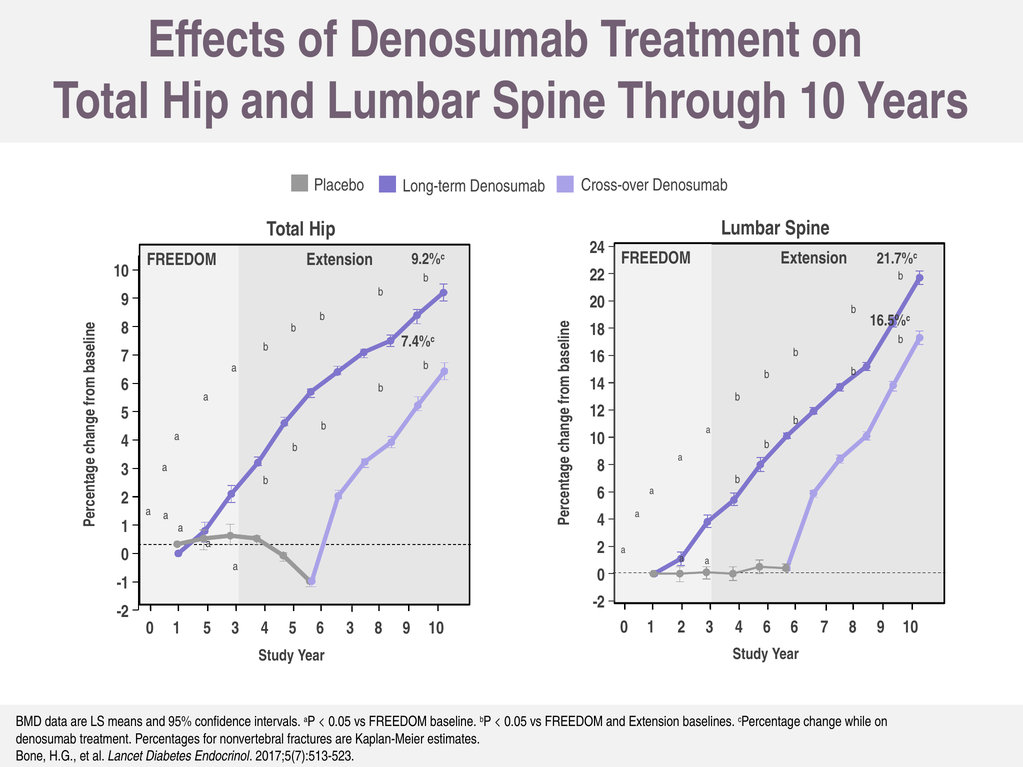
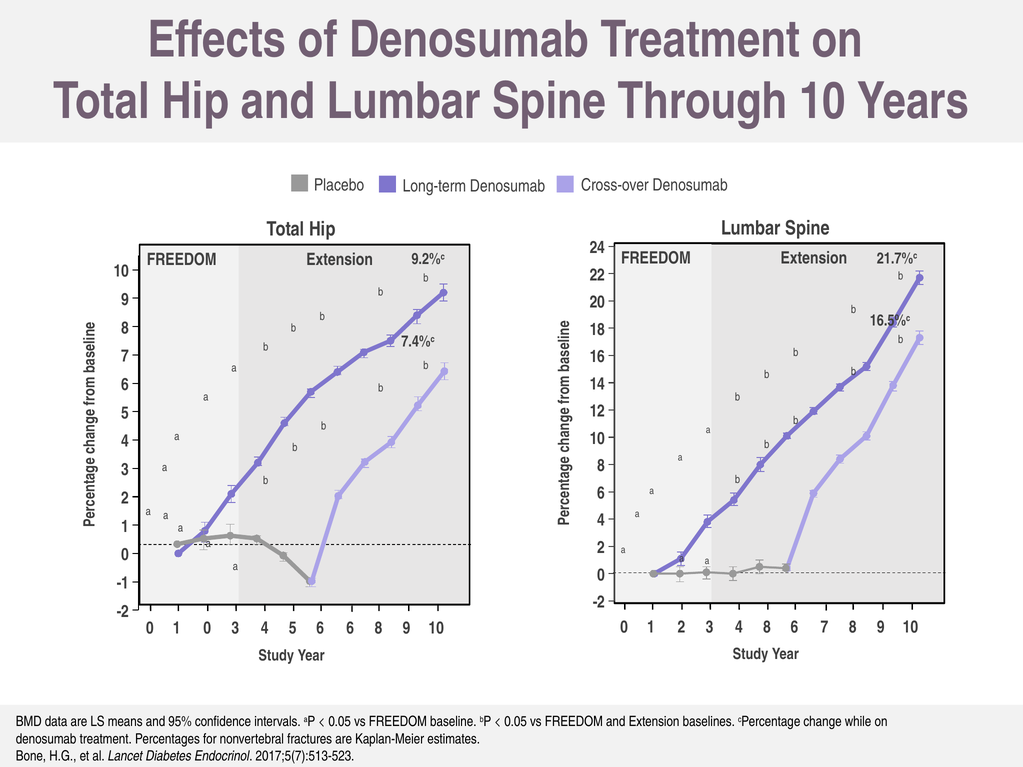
3 4 6: 6 -> 8 (767, 627)
1 5: 5 -> 0 (207, 628)
6 3: 3 -> 6 (350, 628)
